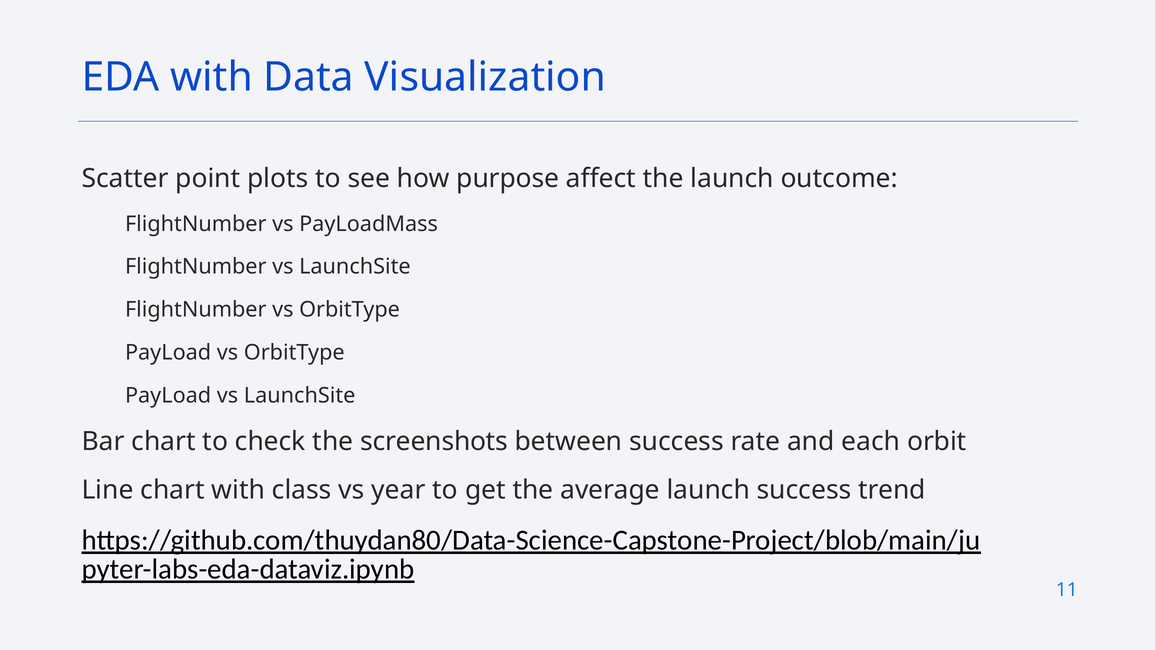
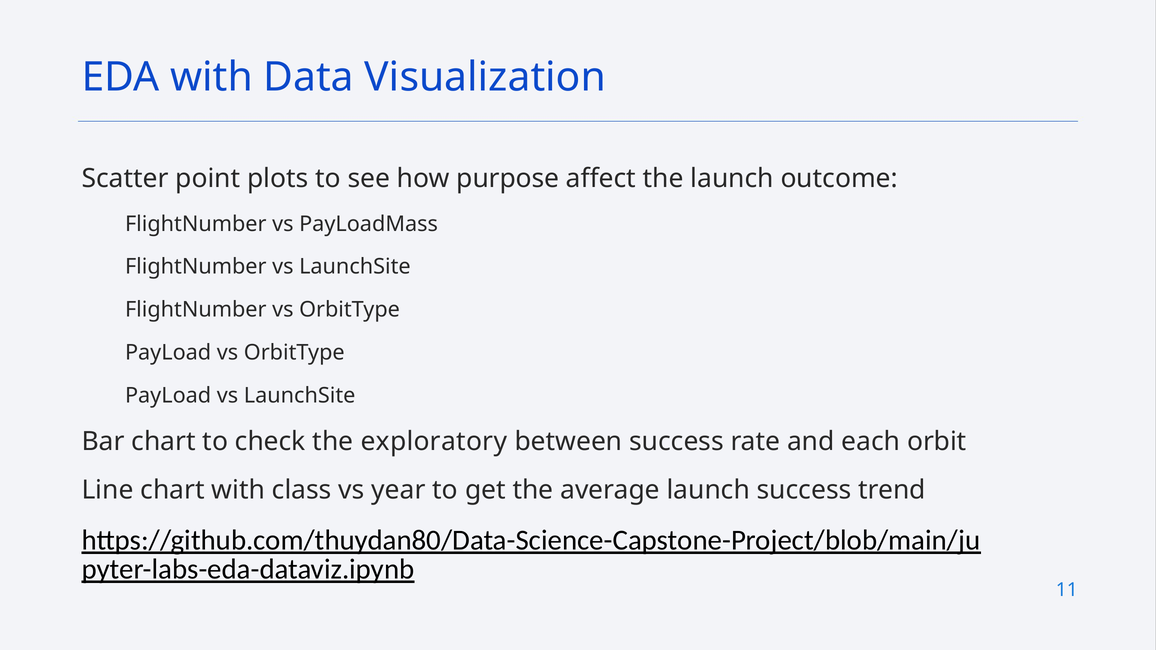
screenshots: screenshots -> exploratory (434, 442)
